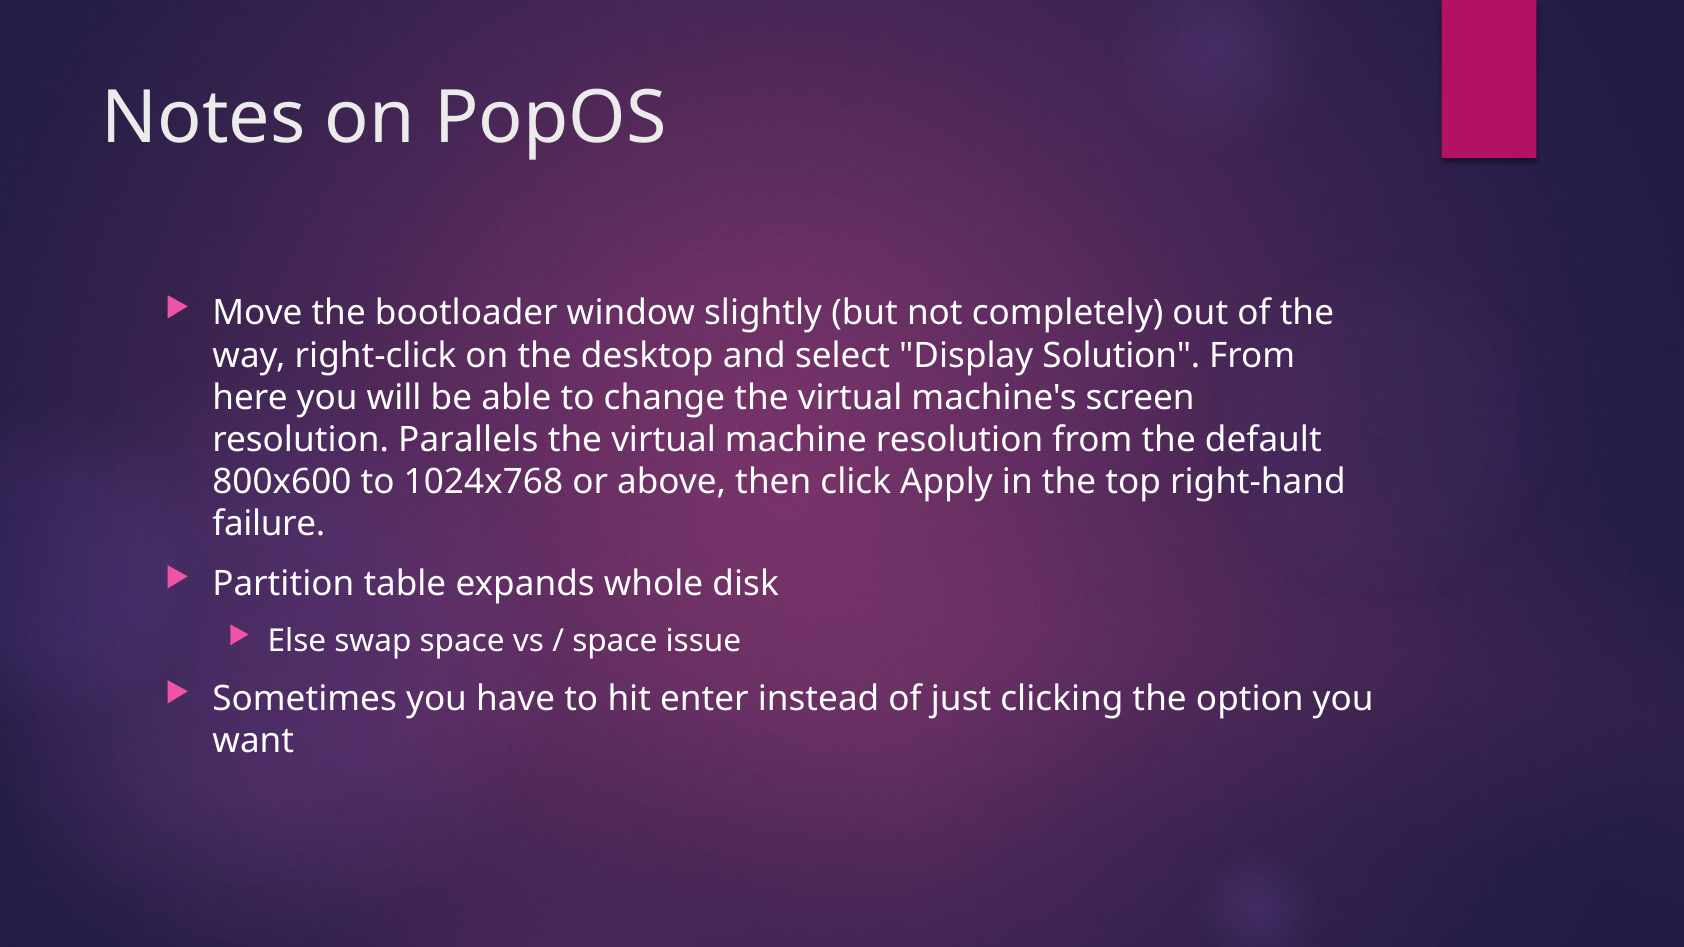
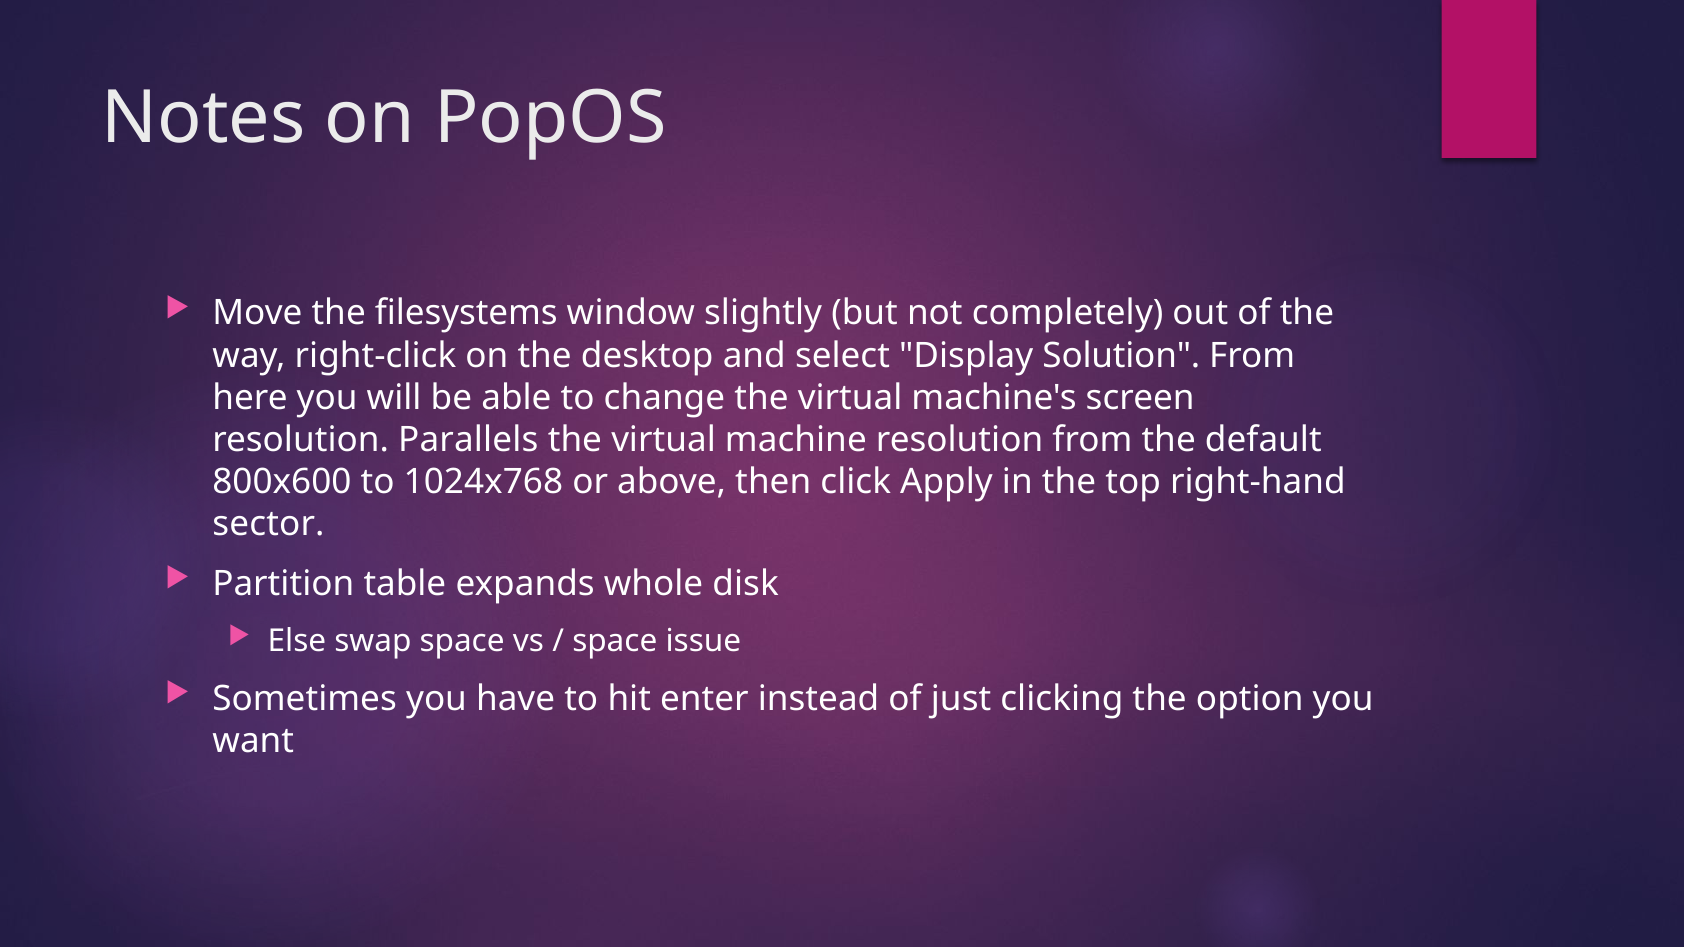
bootloader: bootloader -> filesystems (466, 313)
failure: failure -> sector (269, 524)
